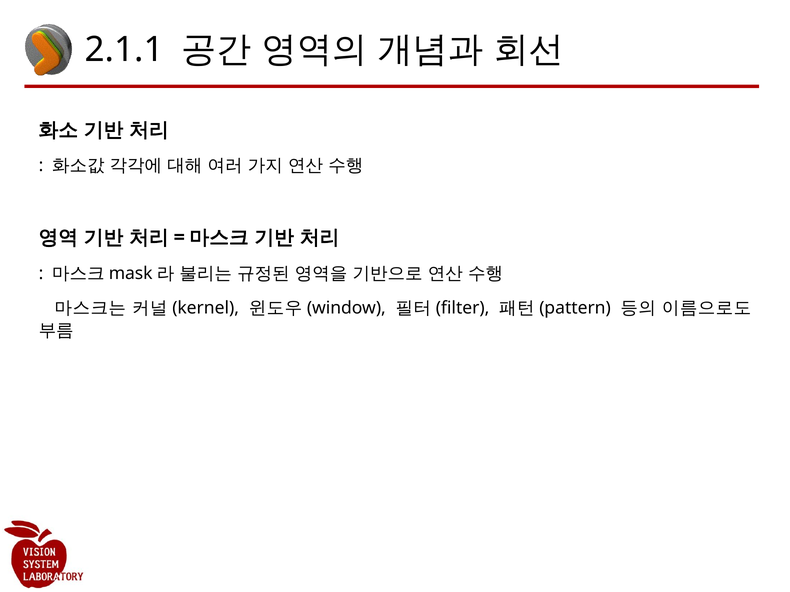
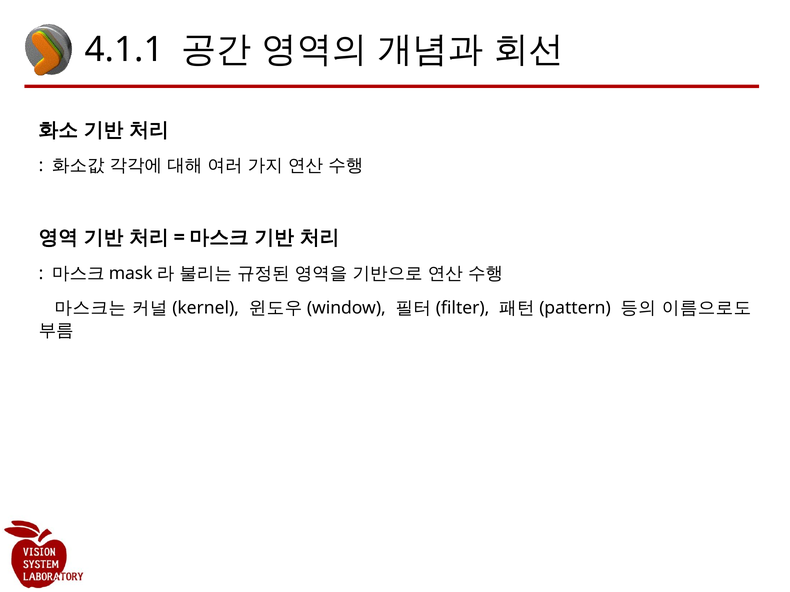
2.1.1: 2.1.1 -> 4.1.1 (124, 50)
